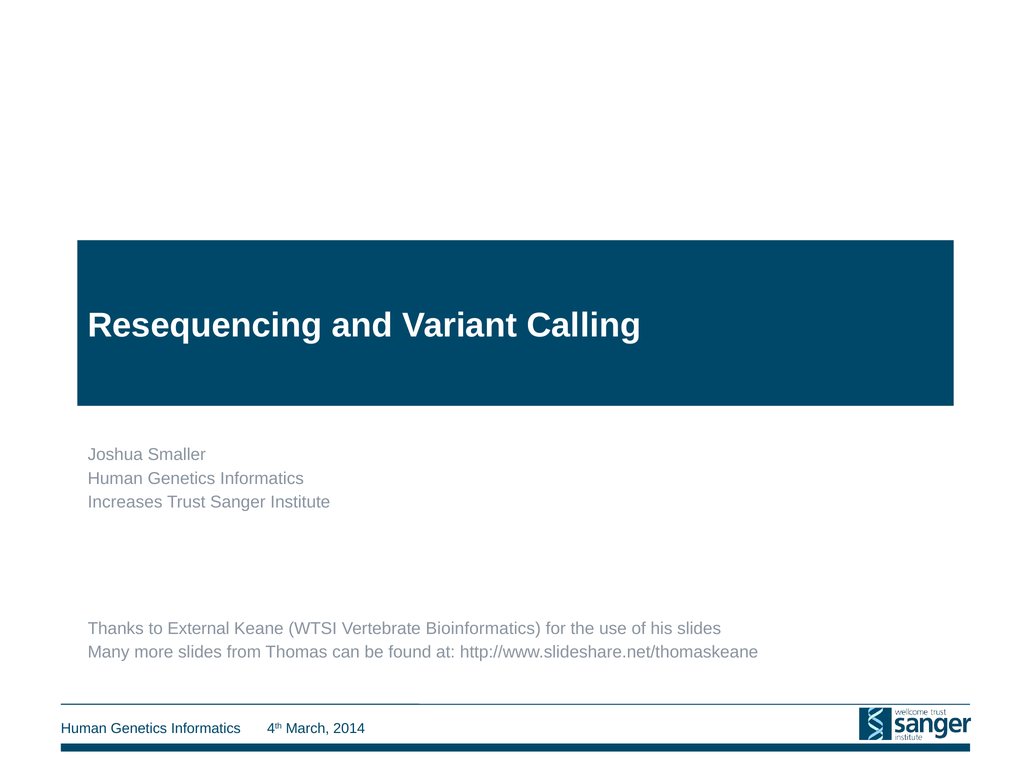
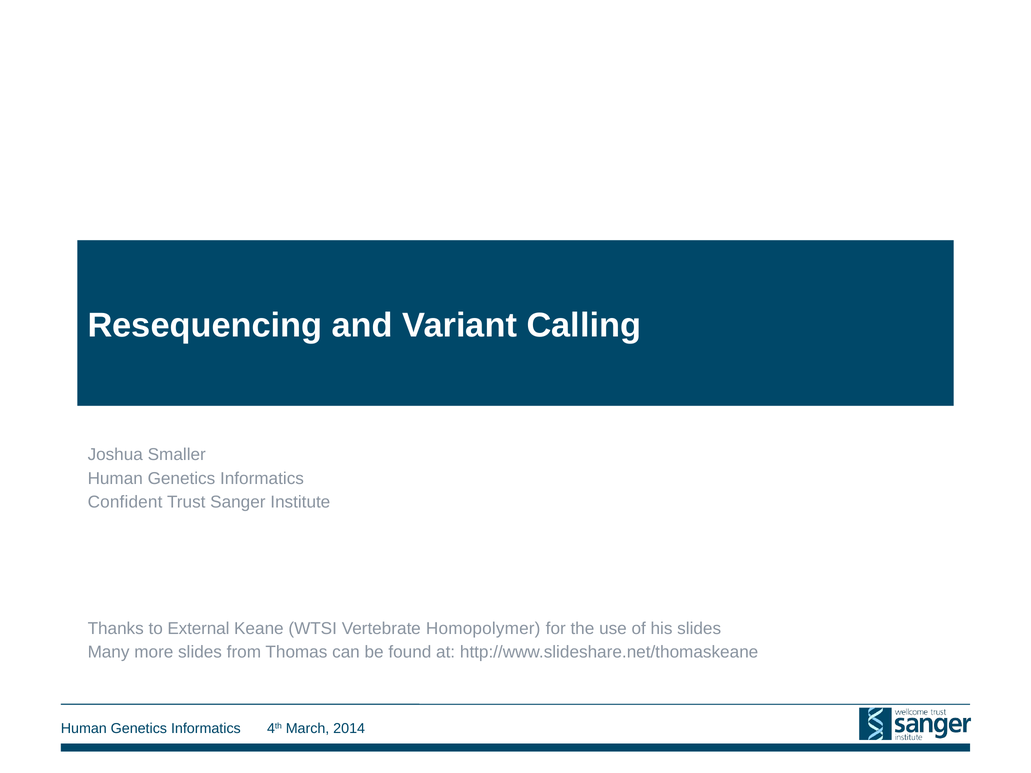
Increases: Increases -> Confident (125, 502)
Bioinformatics: Bioinformatics -> Homopolymer (483, 629)
